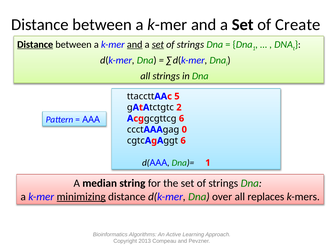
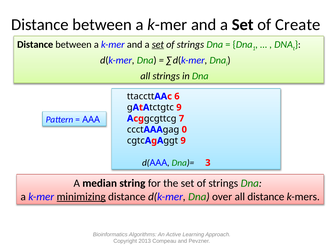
Distance underline: present -> none (35, 44)
and underline: present -> none (135, 44)
5: 5 -> 6 (177, 96)
2: 2 -> 9 (179, 107)
6: 6 -> 7 (182, 118)
6: 6 -> 9 (183, 141)
Dna)= 1: 1 -> 3 (208, 163)
all replaces: replaces -> distance (266, 197)
